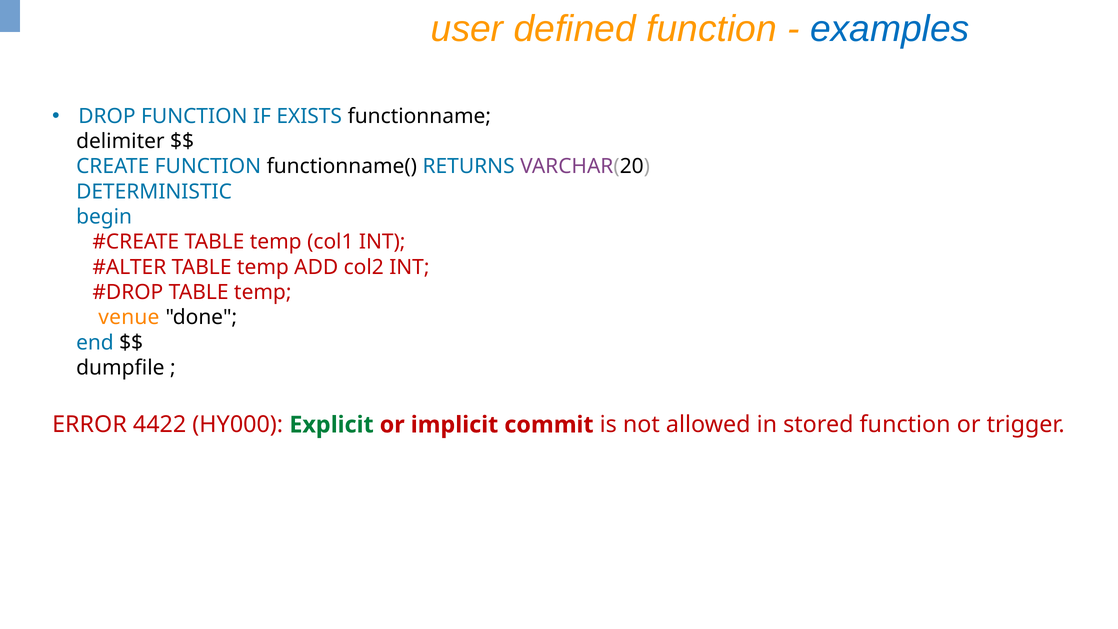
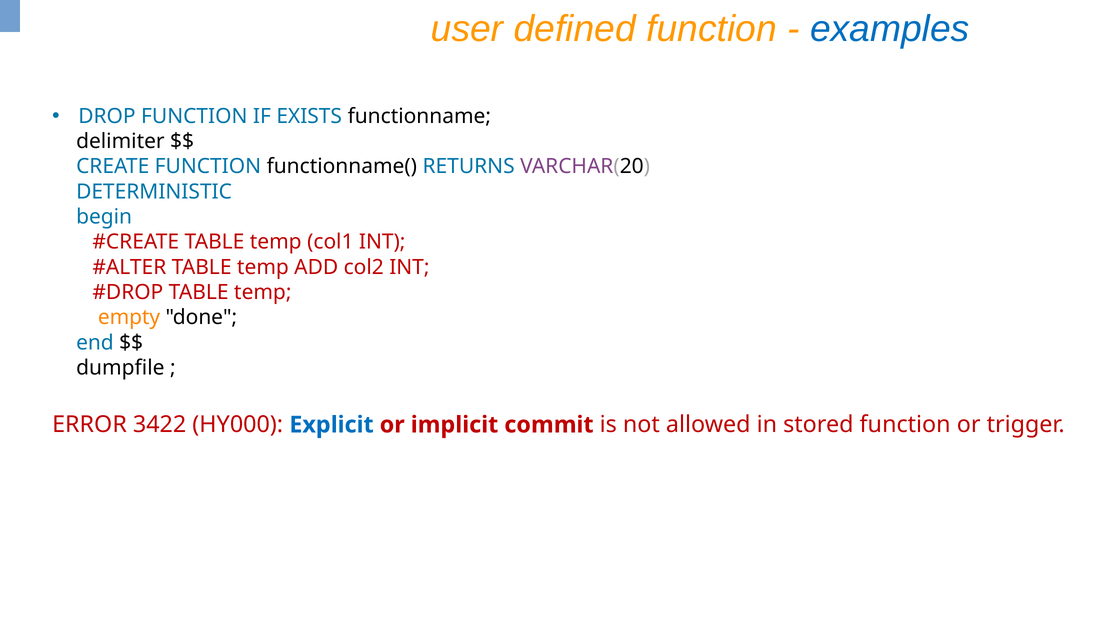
venue: venue -> empty (129, 317)
4422: 4422 -> 3422 (160, 425)
Explicit colour: green -> blue (331, 425)
